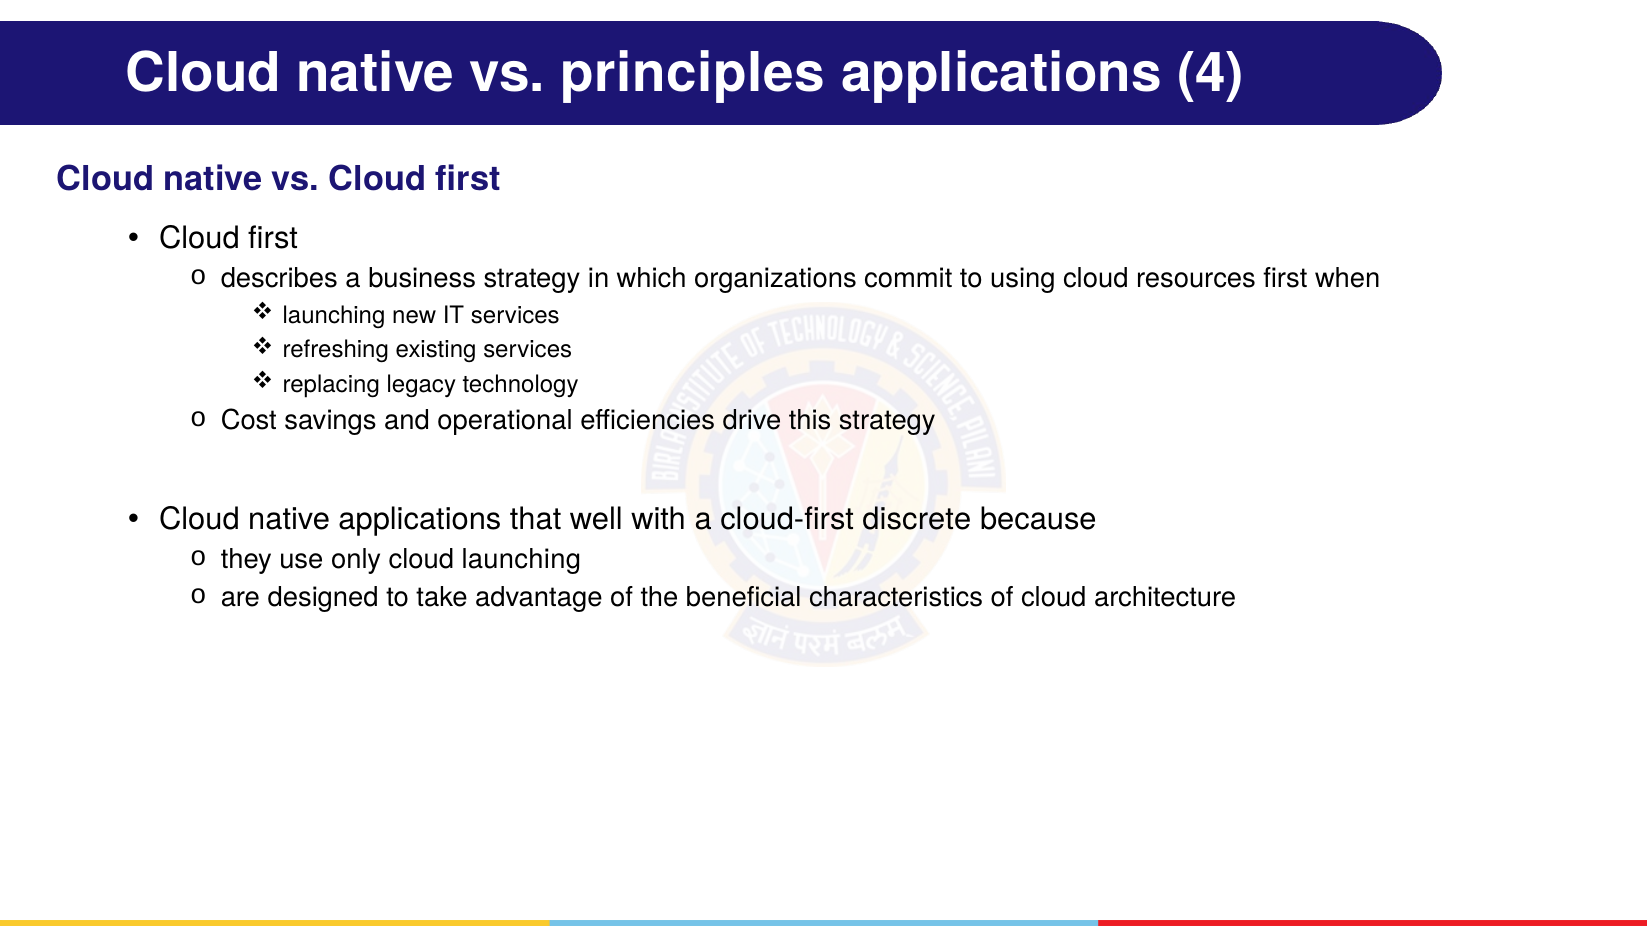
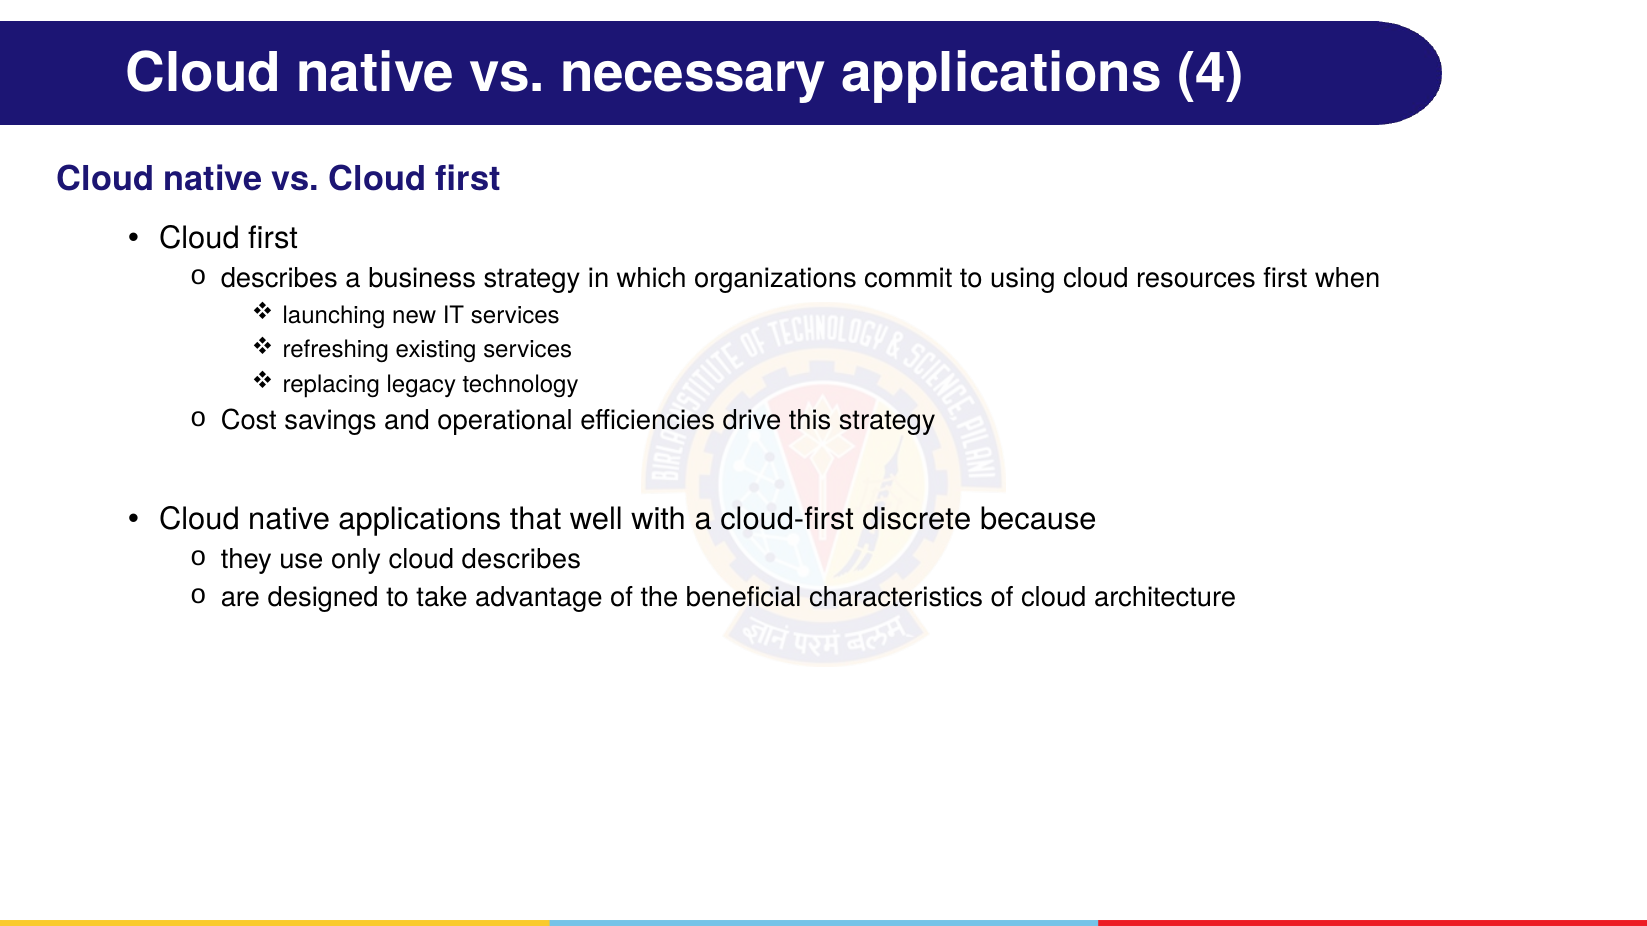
principles: principles -> necessary (693, 73)
cloud launching: launching -> describes (521, 560)
